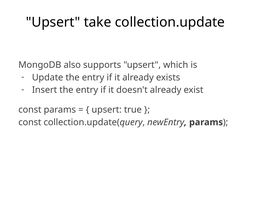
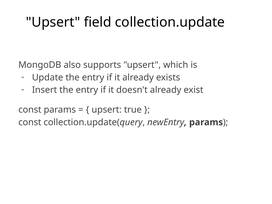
take: take -> field (98, 22)
